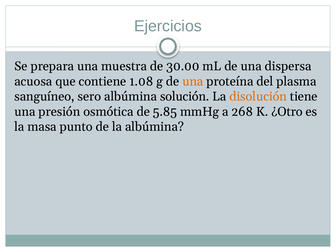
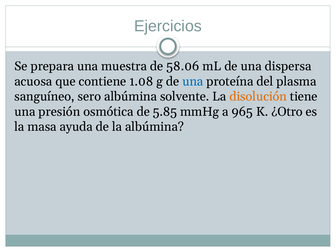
30.00: 30.00 -> 58.06 (183, 66)
una colour: orange -> blue (193, 81)
solución: solución -> solvente (185, 96)
268: 268 -> 965 (242, 112)
punto: punto -> ayuda (76, 127)
